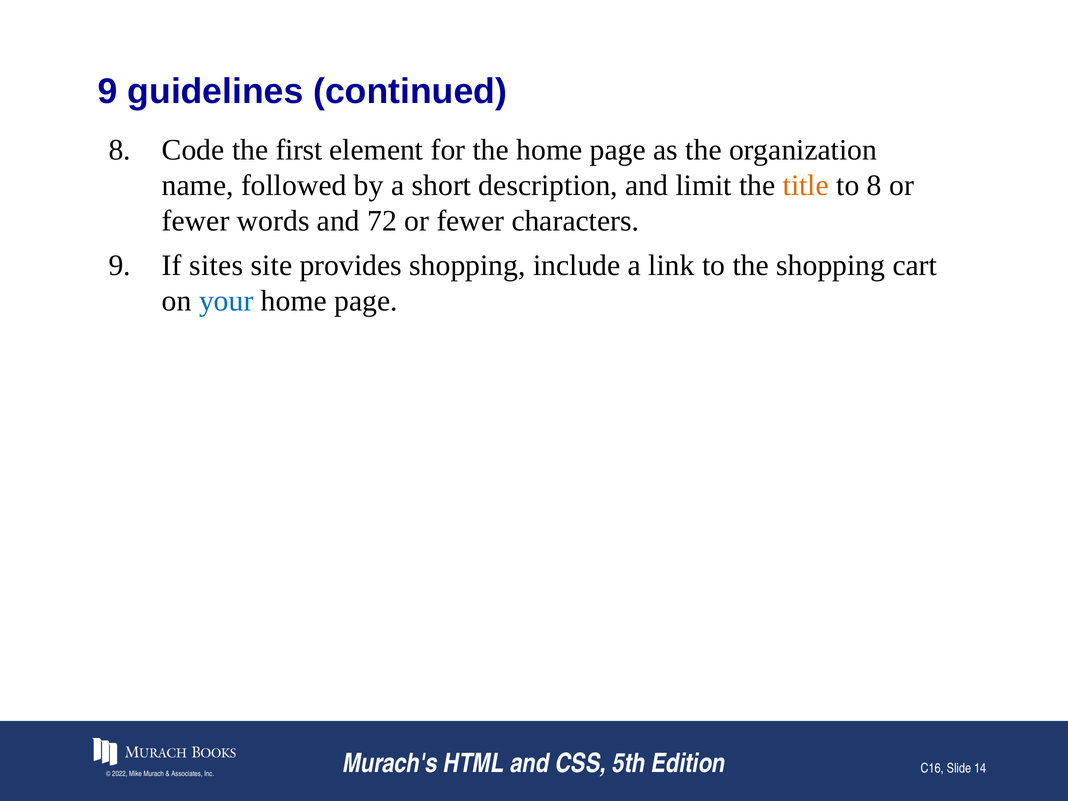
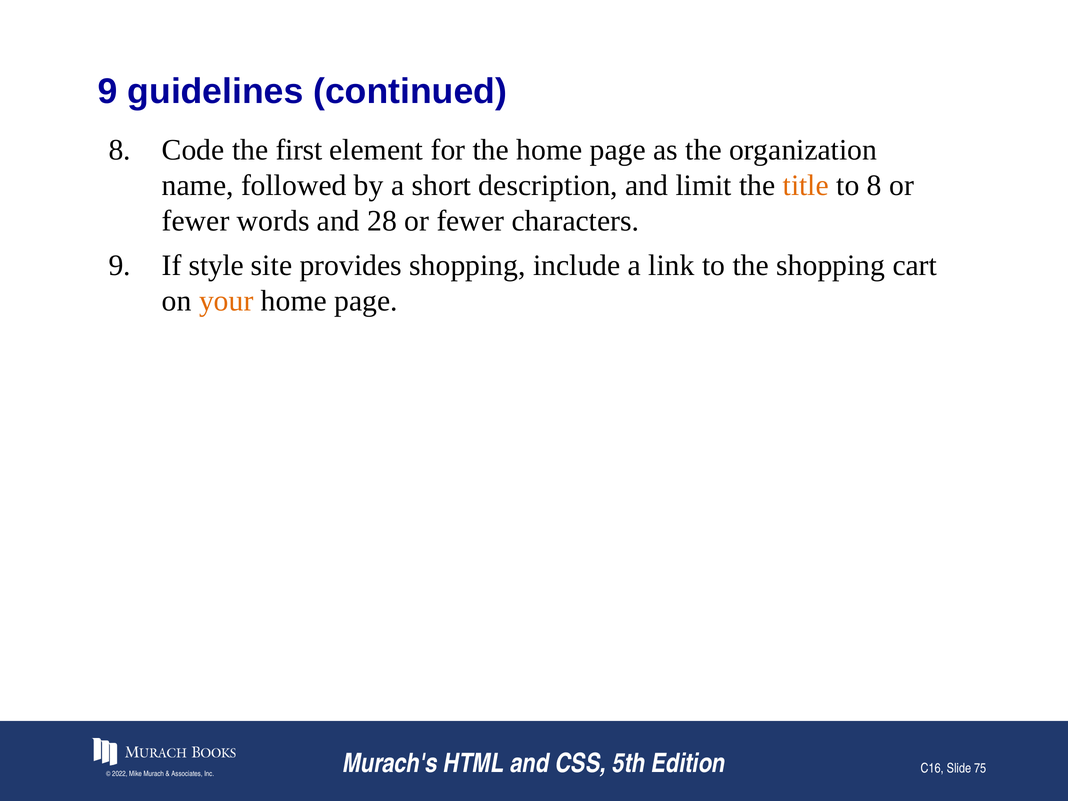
72: 72 -> 28 (382, 221)
sites: sites -> style (216, 266)
your colour: blue -> orange (226, 301)
14: 14 -> 75 (980, 768)
